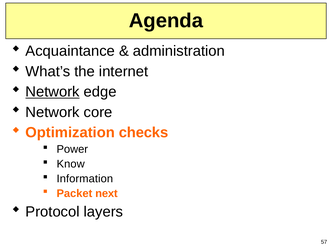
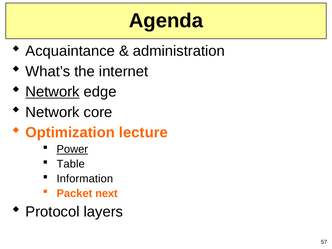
checks: checks -> lecture (143, 133)
Power underline: none -> present (72, 149)
Know: Know -> Table (71, 164)
